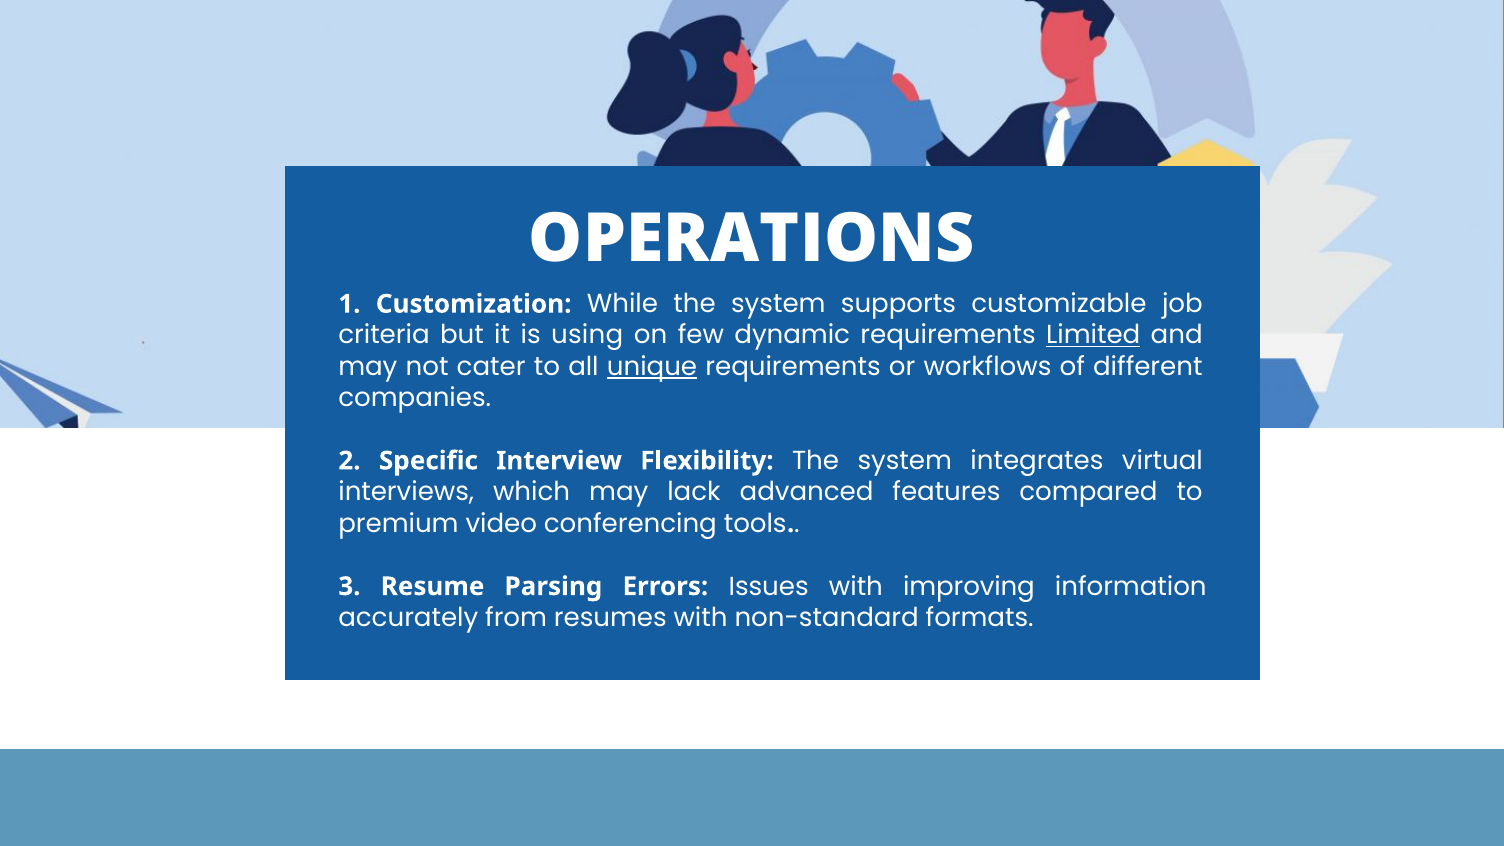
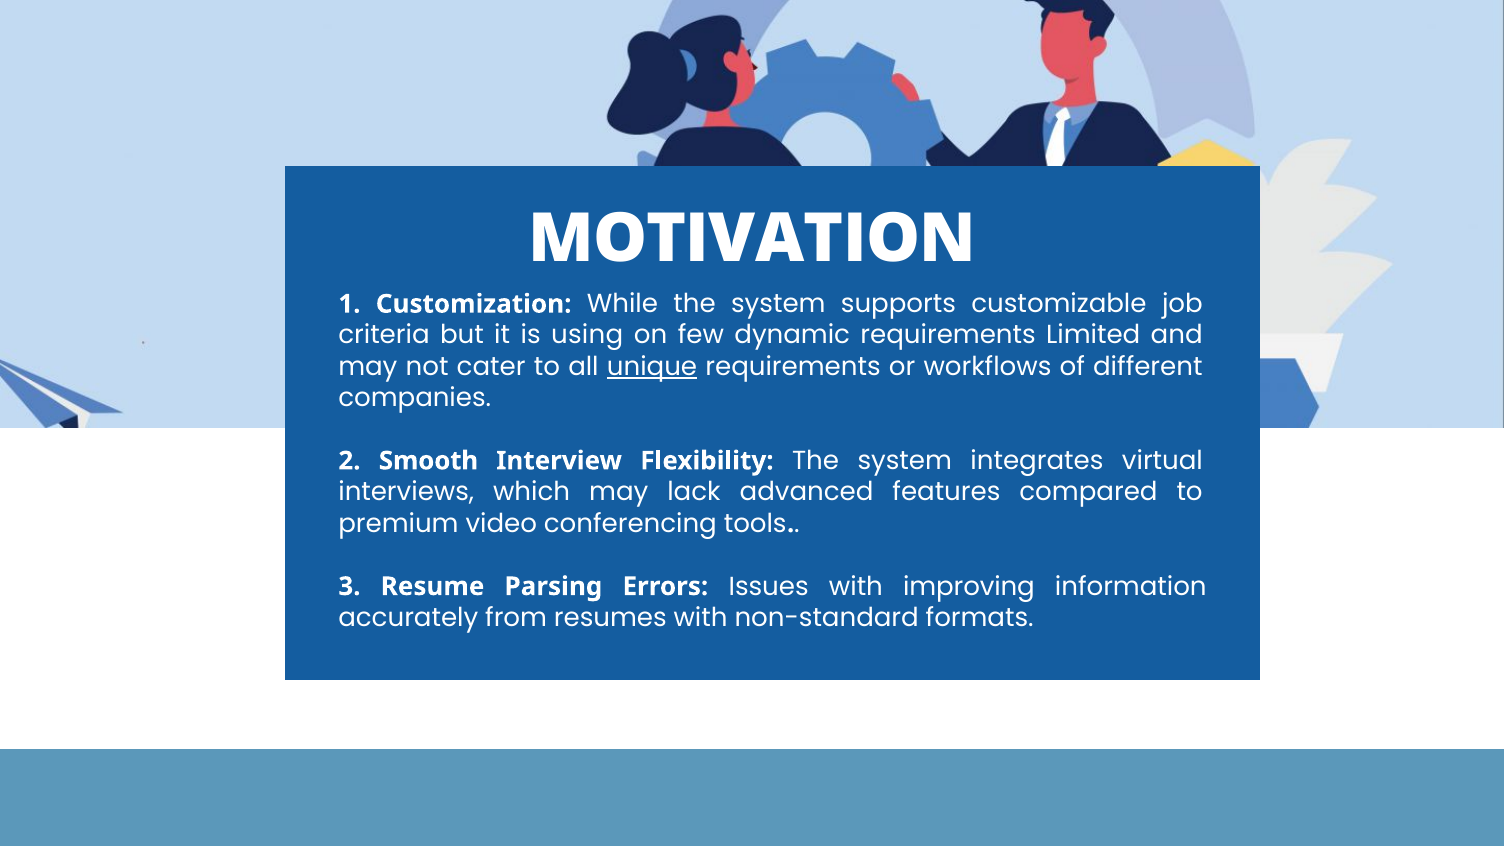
OPERATIONS: OPERATIONS -> MOTIVATION (752, 239)
Limited underline: present -> none (1093, 335)
Specific: Specific -> Smooth (429, 461)
